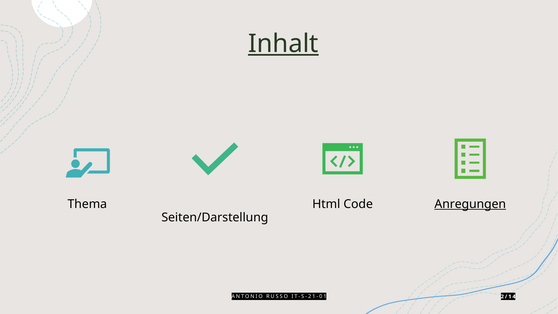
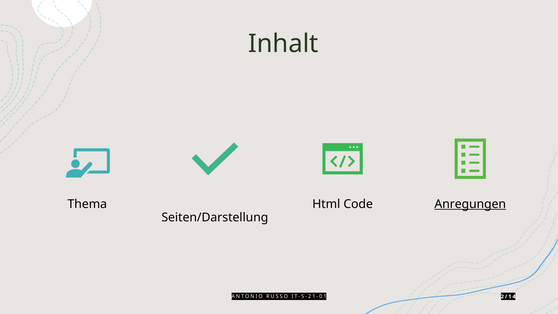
Inhalt underline: present -> none (283, 44)
